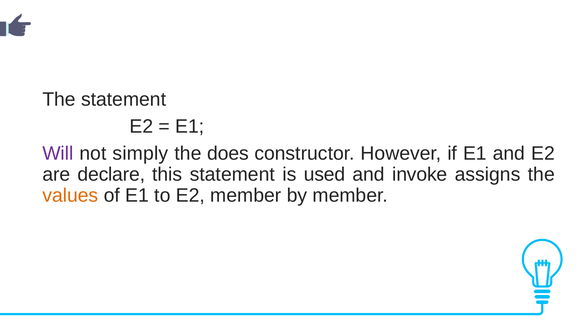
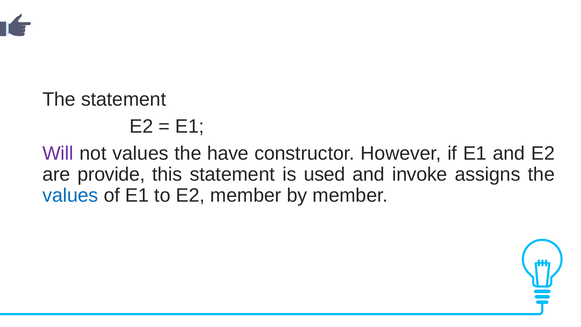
not simply: simply -> values (140, 153)
does: does -> have (228, 153)
declare: declare -> provide (111, 174)
values colour: orange -> blue (70, 195)
